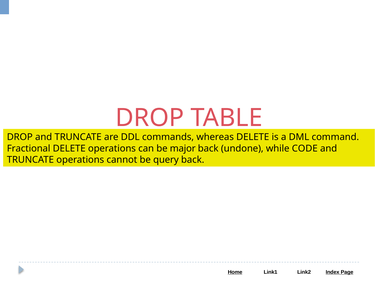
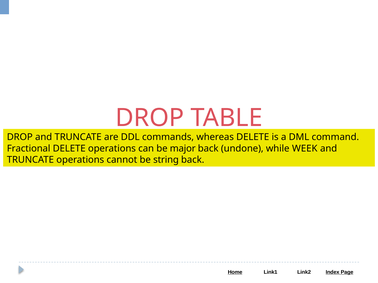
CODE: CODE -> WEEK (305, 149)
query: query -> string (166, 160)
